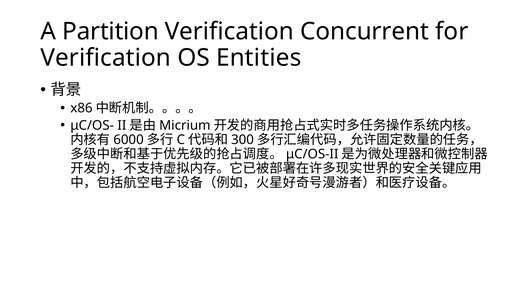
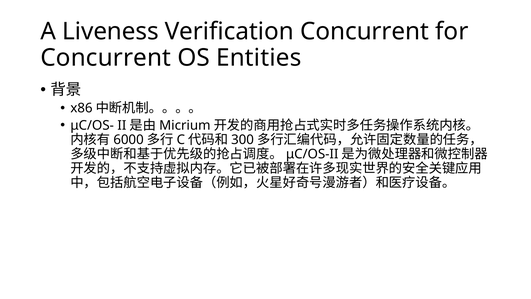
Partition: Partition -> Liveness (111, 31)
Verification: Verification -> Concurrent (106, 58)
